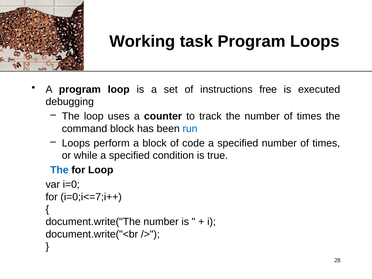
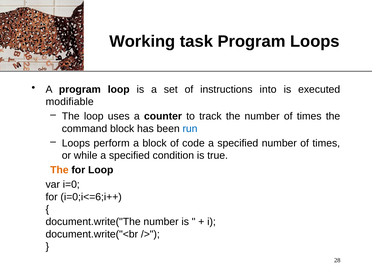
free: free -> into (268, 89)
debugging: debugging -> modifiable (70, 102)
The colour: blue -> orange (59, 170)
i=0;i<=7;i++: i=0;i<=7;i++ -> i=0;i<=6;i++ (91, 197)
